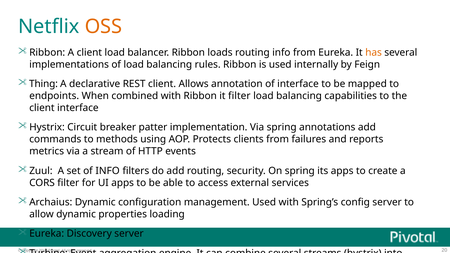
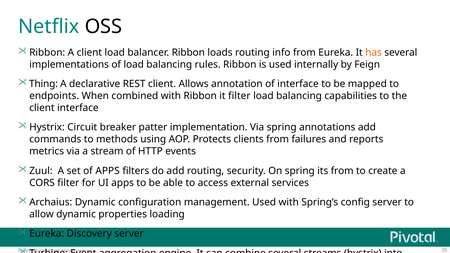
OSS colour: orange -> black (103, 27)
of INFO: INFO -> APPS (108, 171)
its apps: apps -> from (342, 171)
